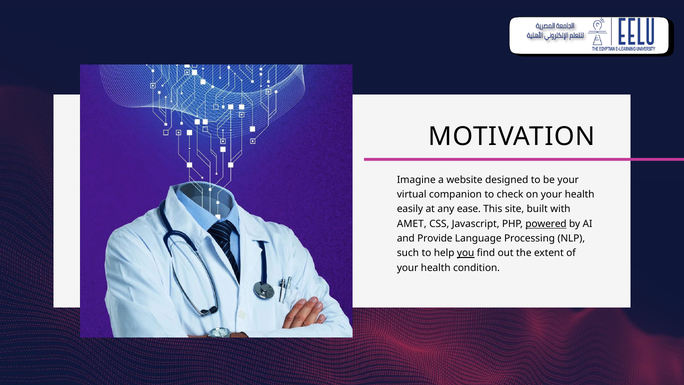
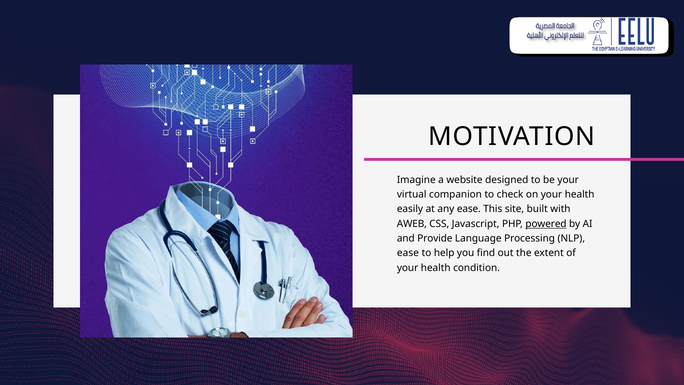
AMET: AMET -> AWEB (412, 224)
such: such -> ease (408, 253)
you underline: present -> none (466, 253)
